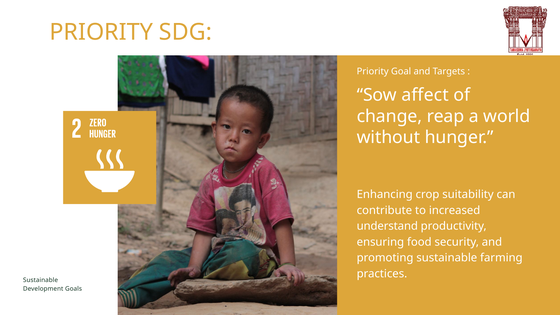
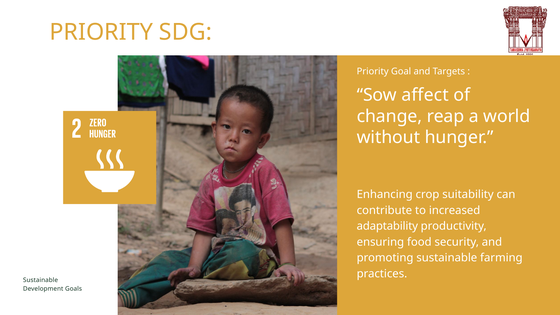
understand: understand -> adaptability (387, 226)
